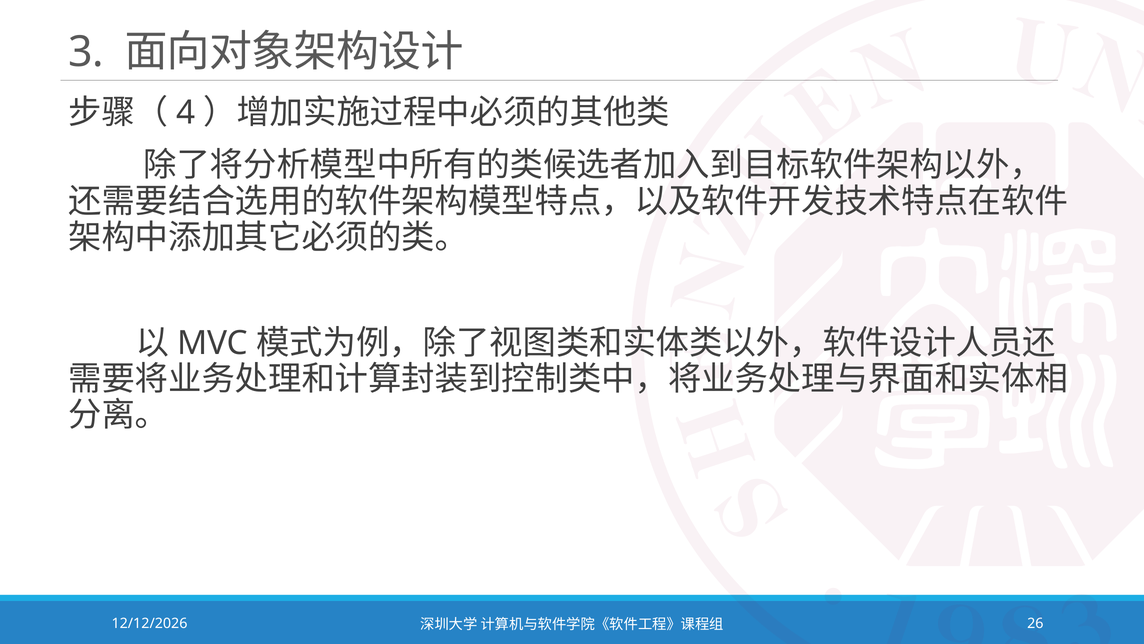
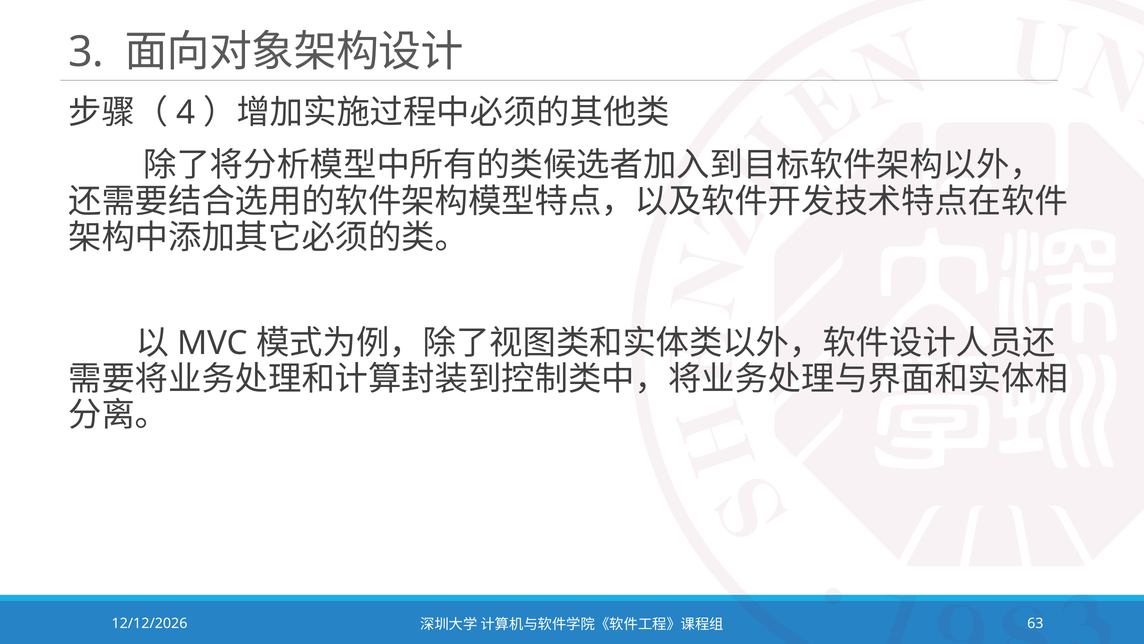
26: 26 -> 63 (1035, 623)
